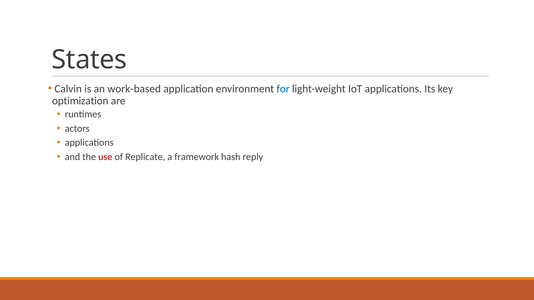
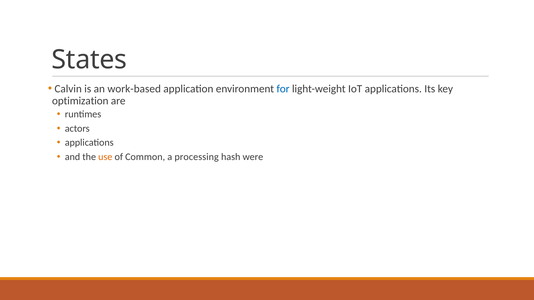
use colour: red -> orange (105, 157)
Replicate: Replicate -> Common (145, 157)
framework: framework -> processing (197, 157)
reply: reply -> were (253, 157)
